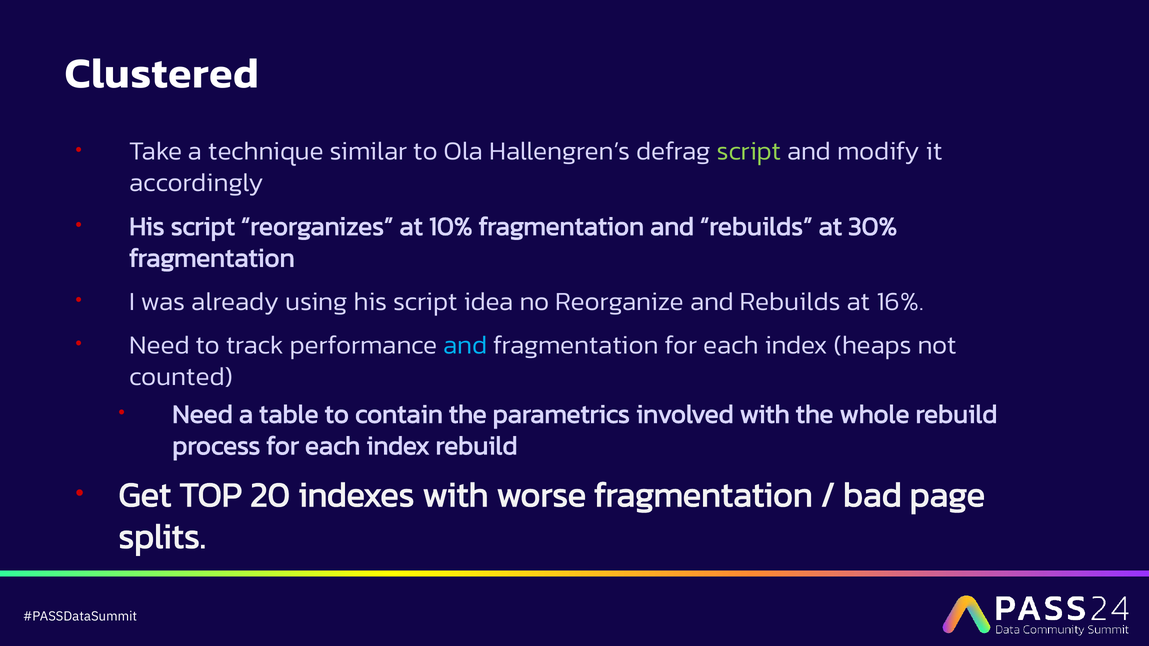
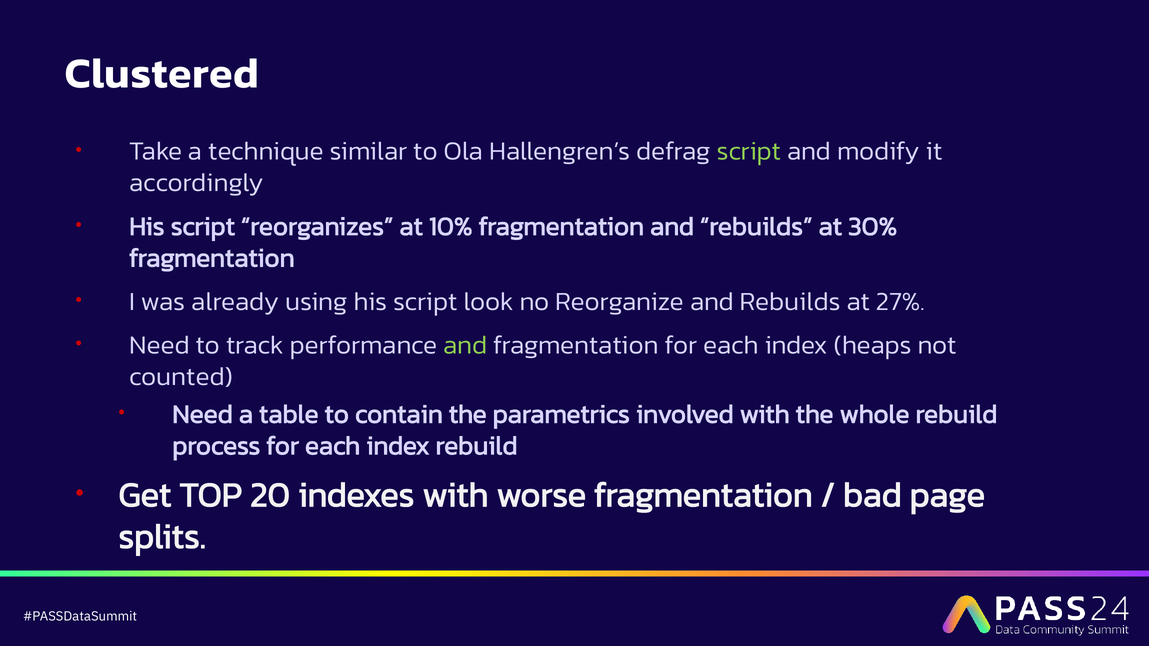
idea: idea -> look (489, 302)
16%: 16% -> 27% (900, 302)
and colour: light blue -> light green (465, 345)
